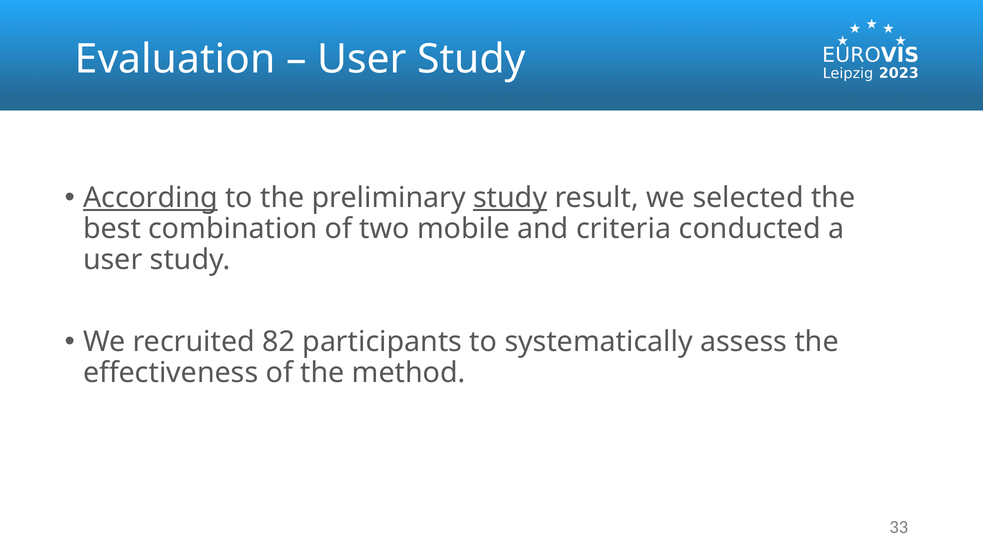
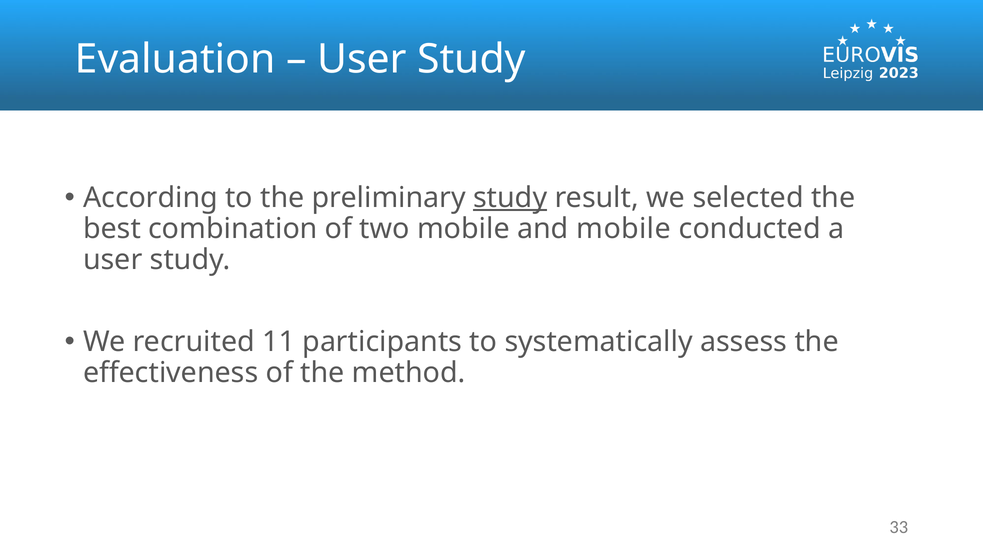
According underline: present -> none (150, 198)
and criteria: criteria -> mobile (624, 229)
82: 82 -> 11 (279, 342)
